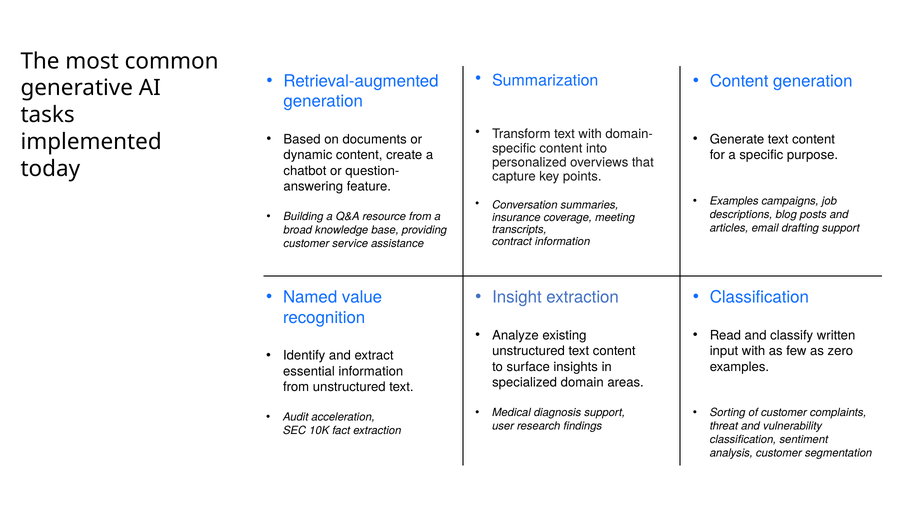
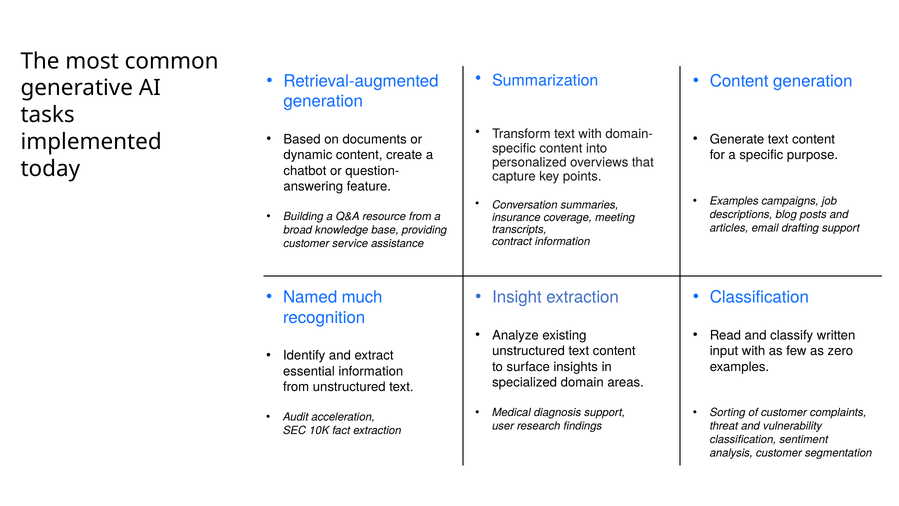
value: value -> much (362, 297)
